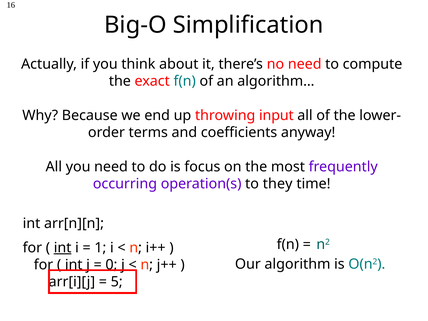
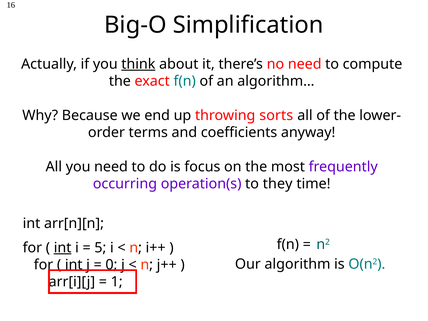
think underline: none -> present (138, 64)
input: input -> sorts (276, 115)
1: 1 -> 5 (100, 248)
5: 5 -> 1 (117, 282)
